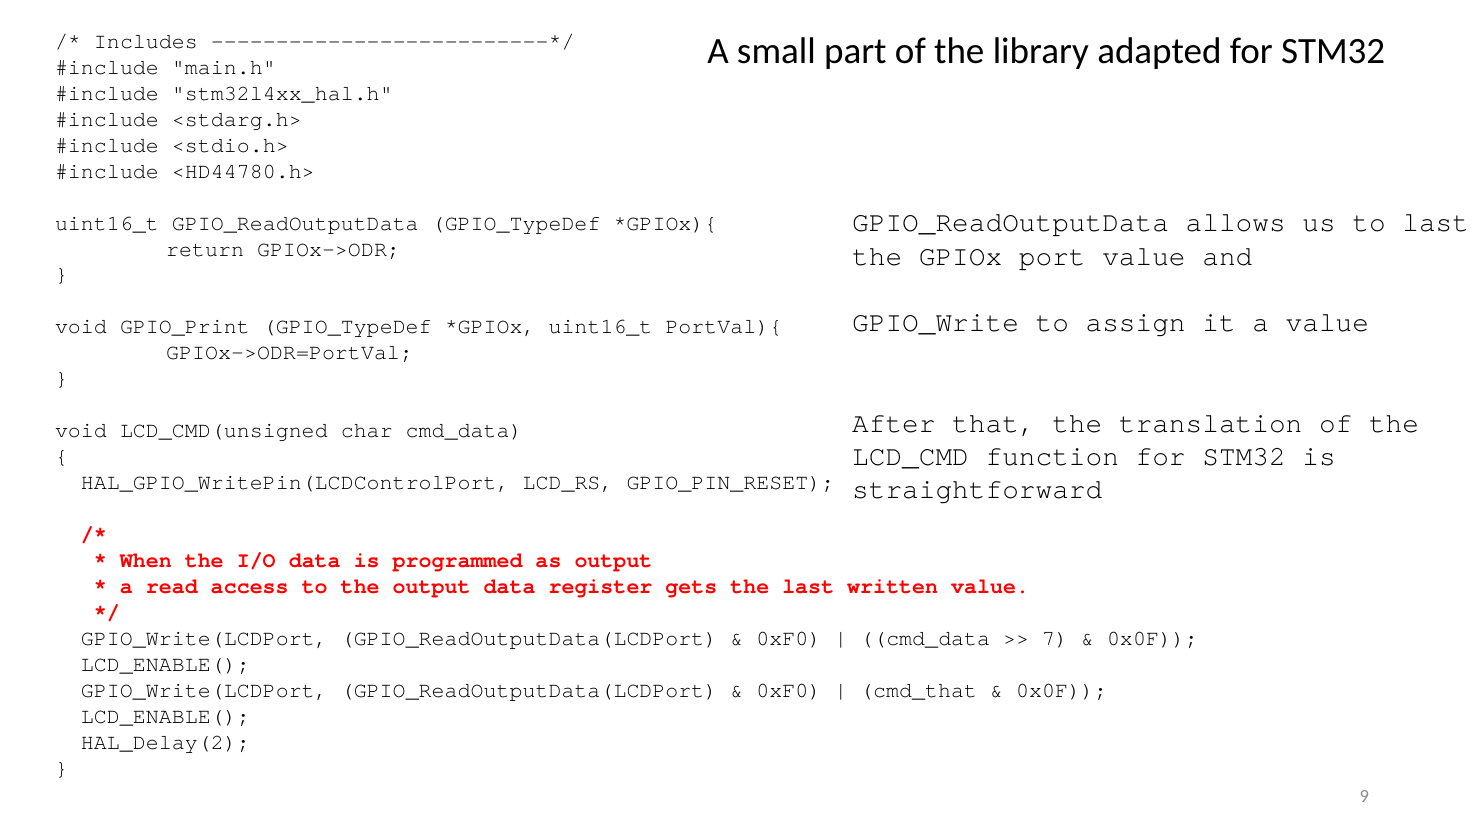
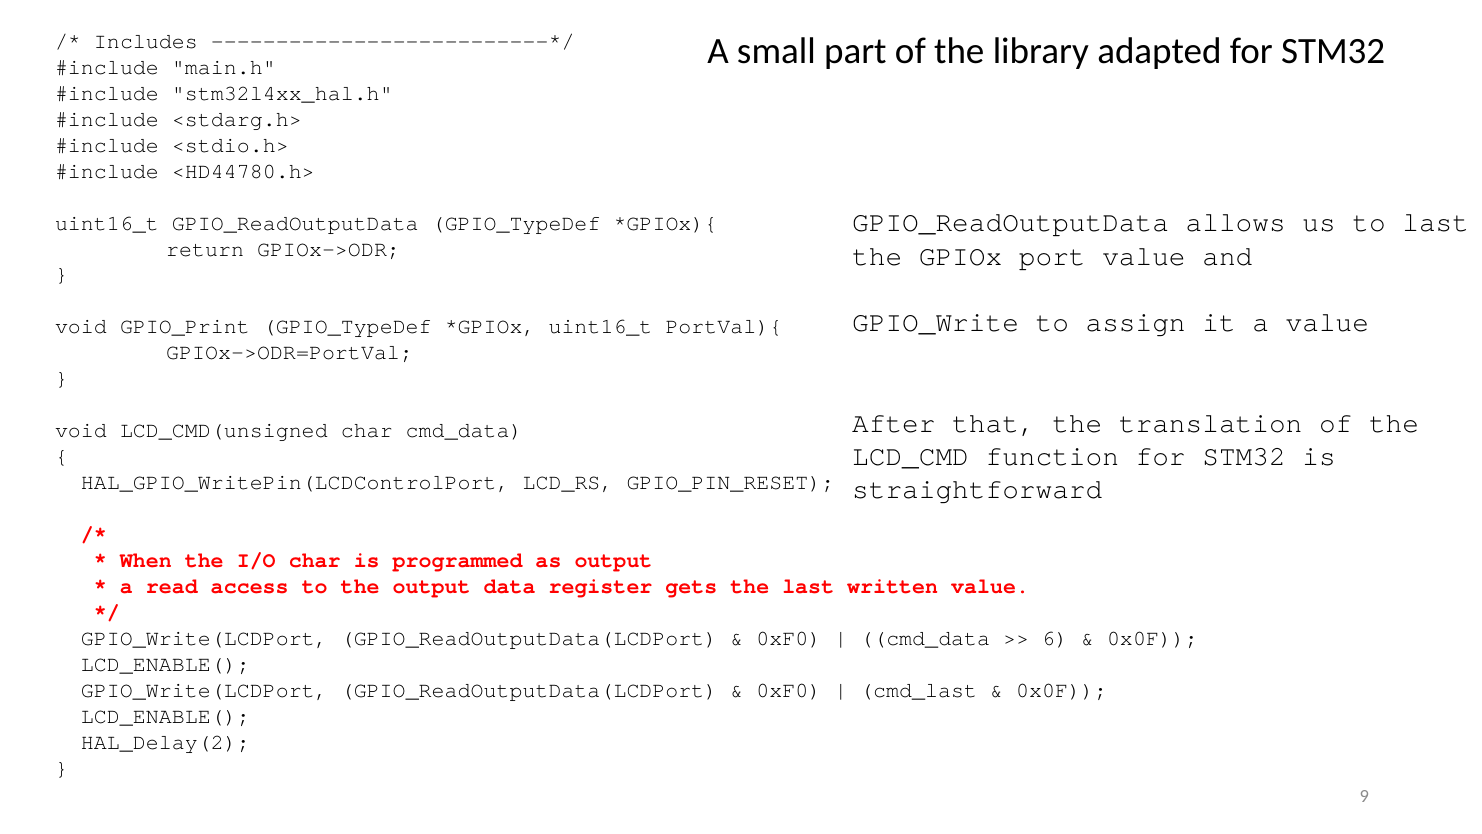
I/O data: data -> char (315, 560)
7: 7 -> 6 (1055, 638)
cmd_that: cmd_that -> cmd_last (919, 690)
